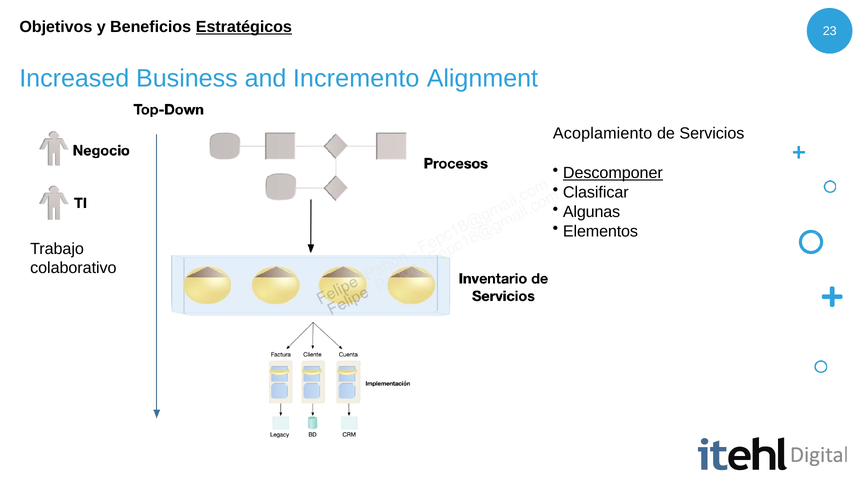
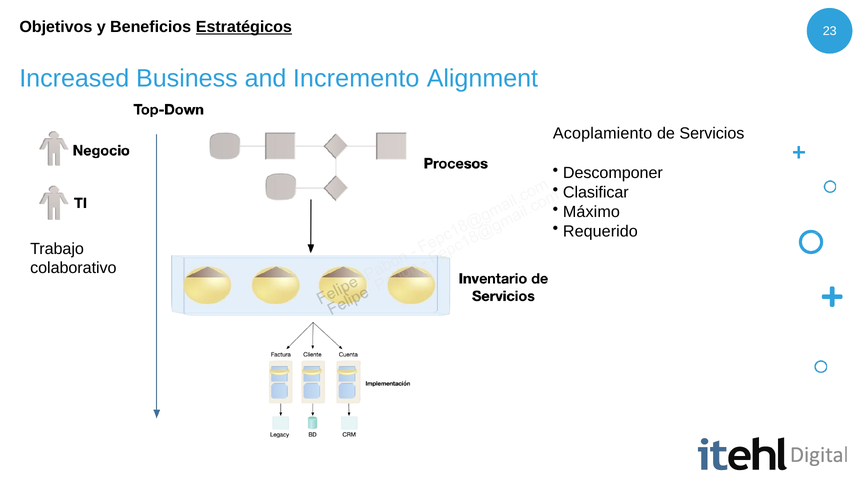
Descomponer underline: present -> none (613, 173)
Algunas: Algunas -> Máximo (591, 212)
Elementos: Elementos -> Requerido (600, 231)
